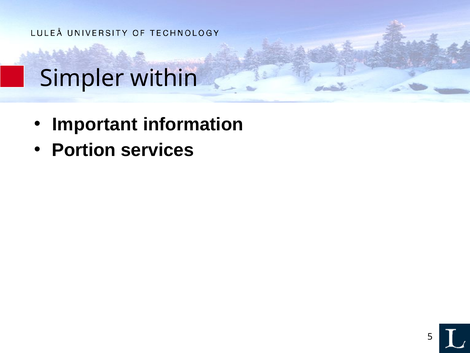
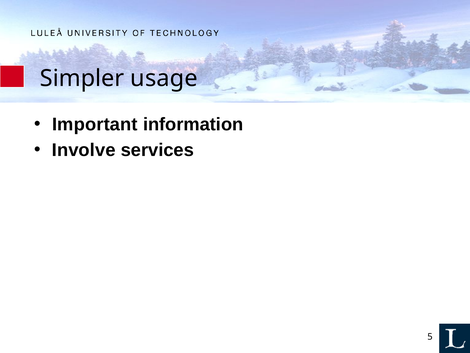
within: within -> usage (164, 78)
Portion: Portion -> Involve (84, 150)
